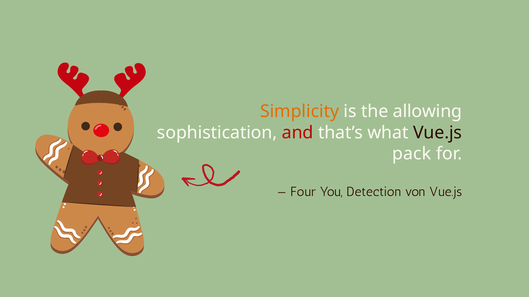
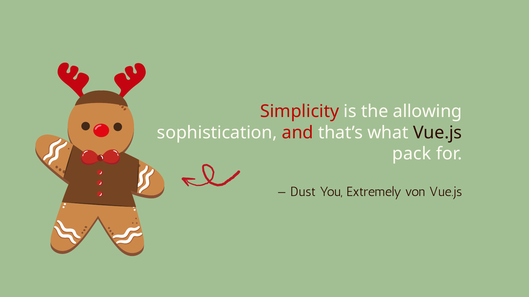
Simplicity colour: orange -> red (300, 112)
Four: Four -> Dust (303, 192)
Detection: Detection -> Extremely (374, 192)
